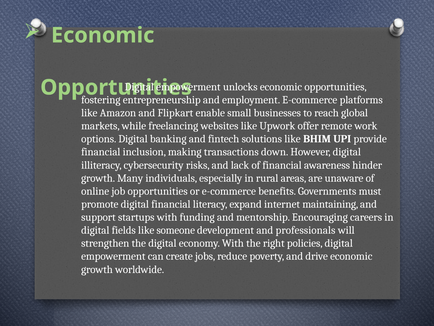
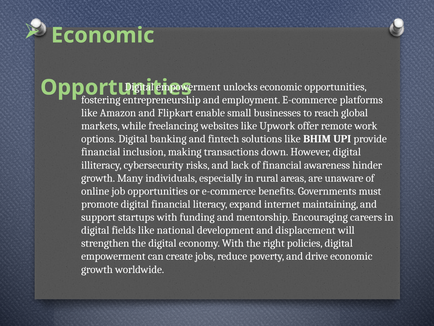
someone: someone -> national (176, 230)
professionals: professionals -> displacement (306, 230)
